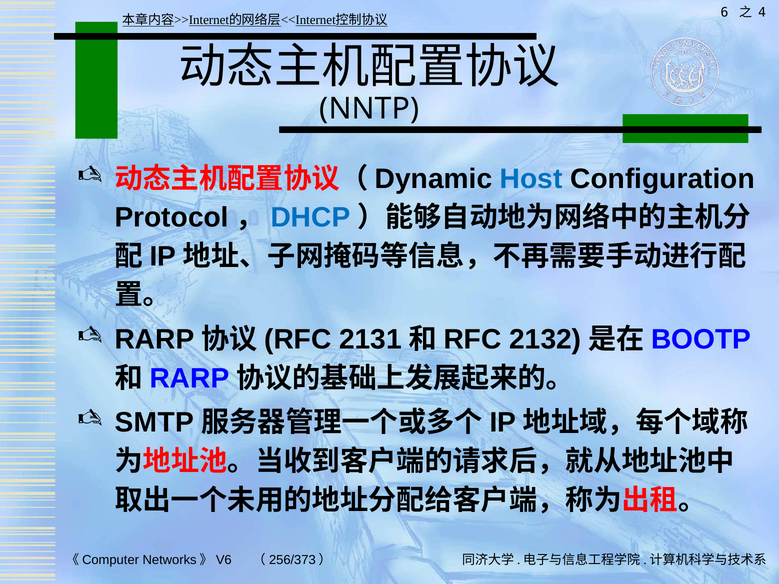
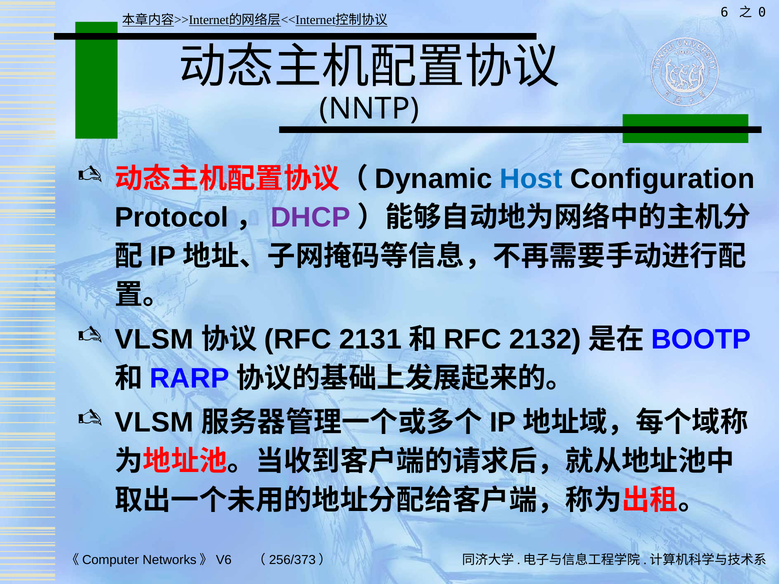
4: 4 -> 0 (762, 13)
DHCP colour: blue -> purple (310, 218)
RARP: RARP -> VLSM (154, 340)
SMTP: SMTP -> VLSM (154, 423)
